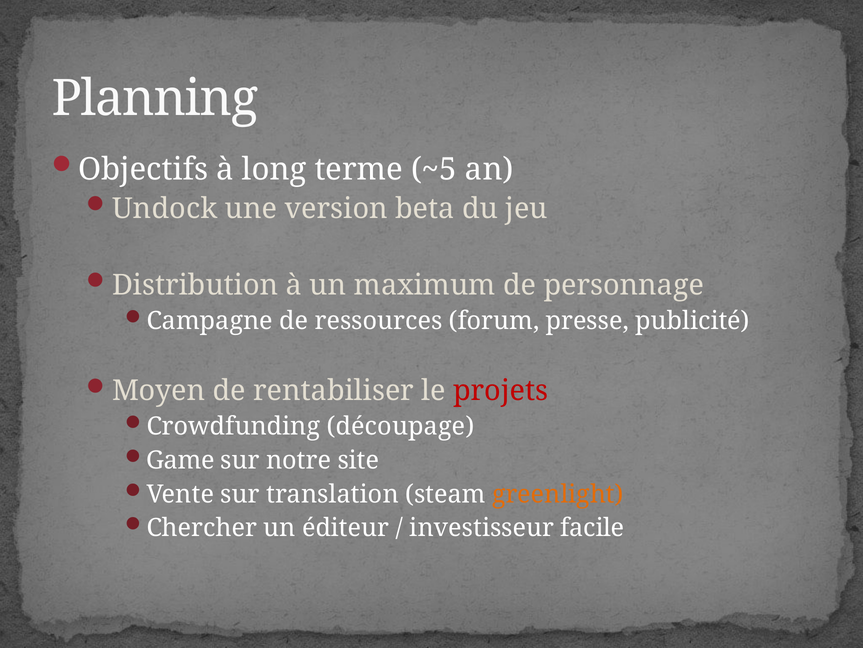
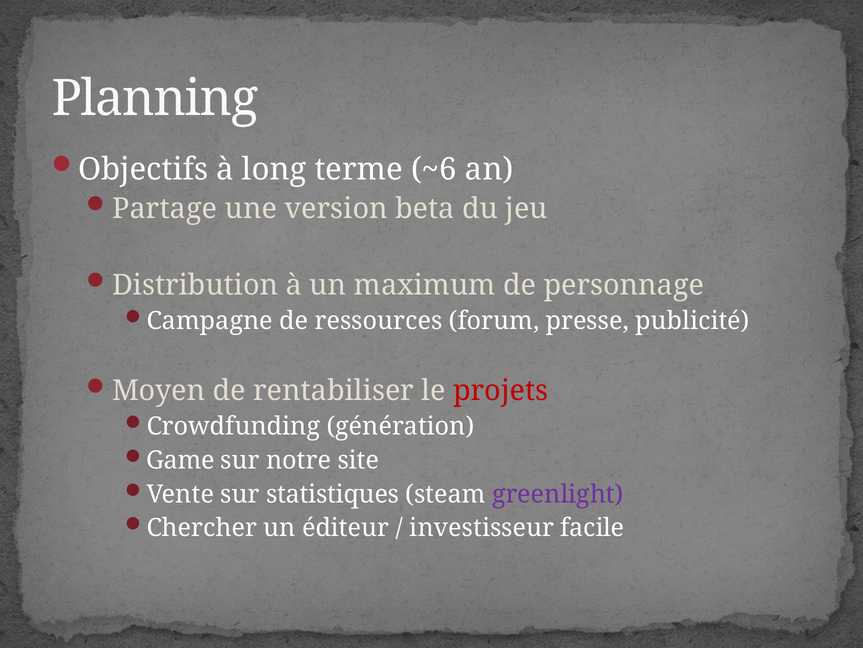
~5: ~5 -> ~6 (434, 169)
Undock: Undock -> Partage (165, 208)
découpage: découpage -> génération (401, 426)
translation: translation -> statistiques (333, 494)
greenlight colour: orange -> purple (558, 494)
